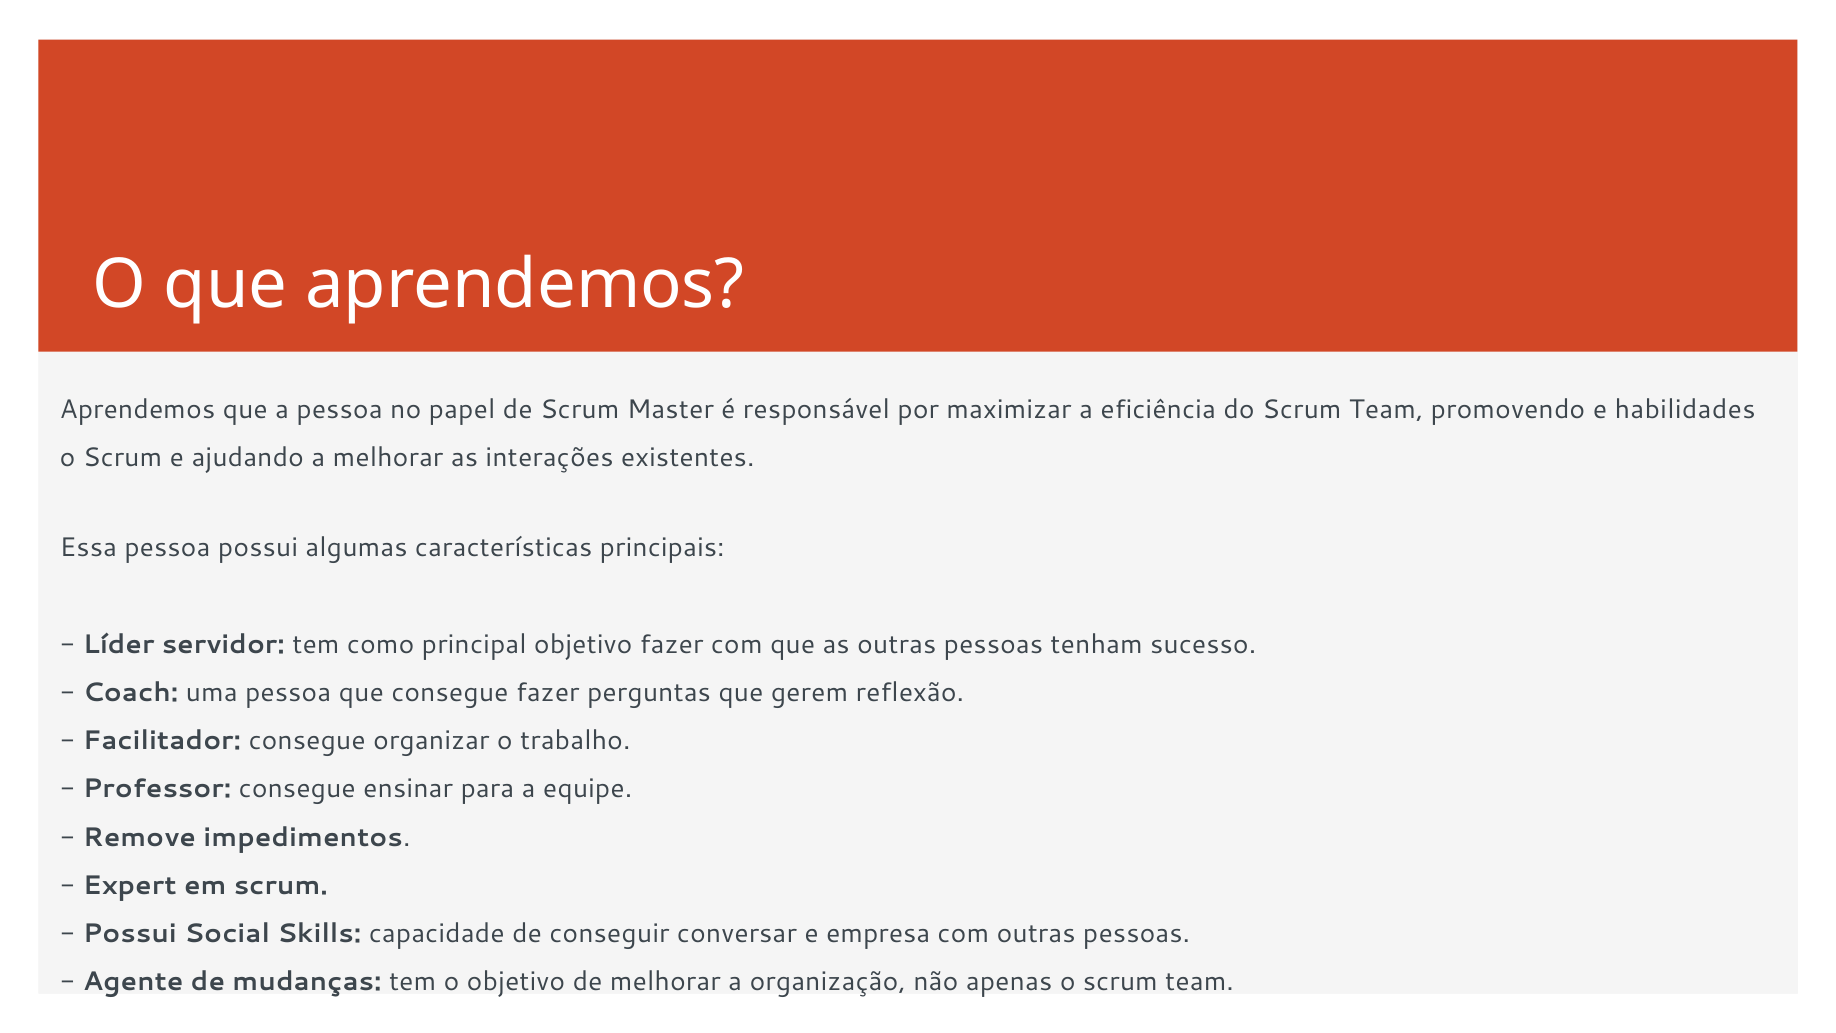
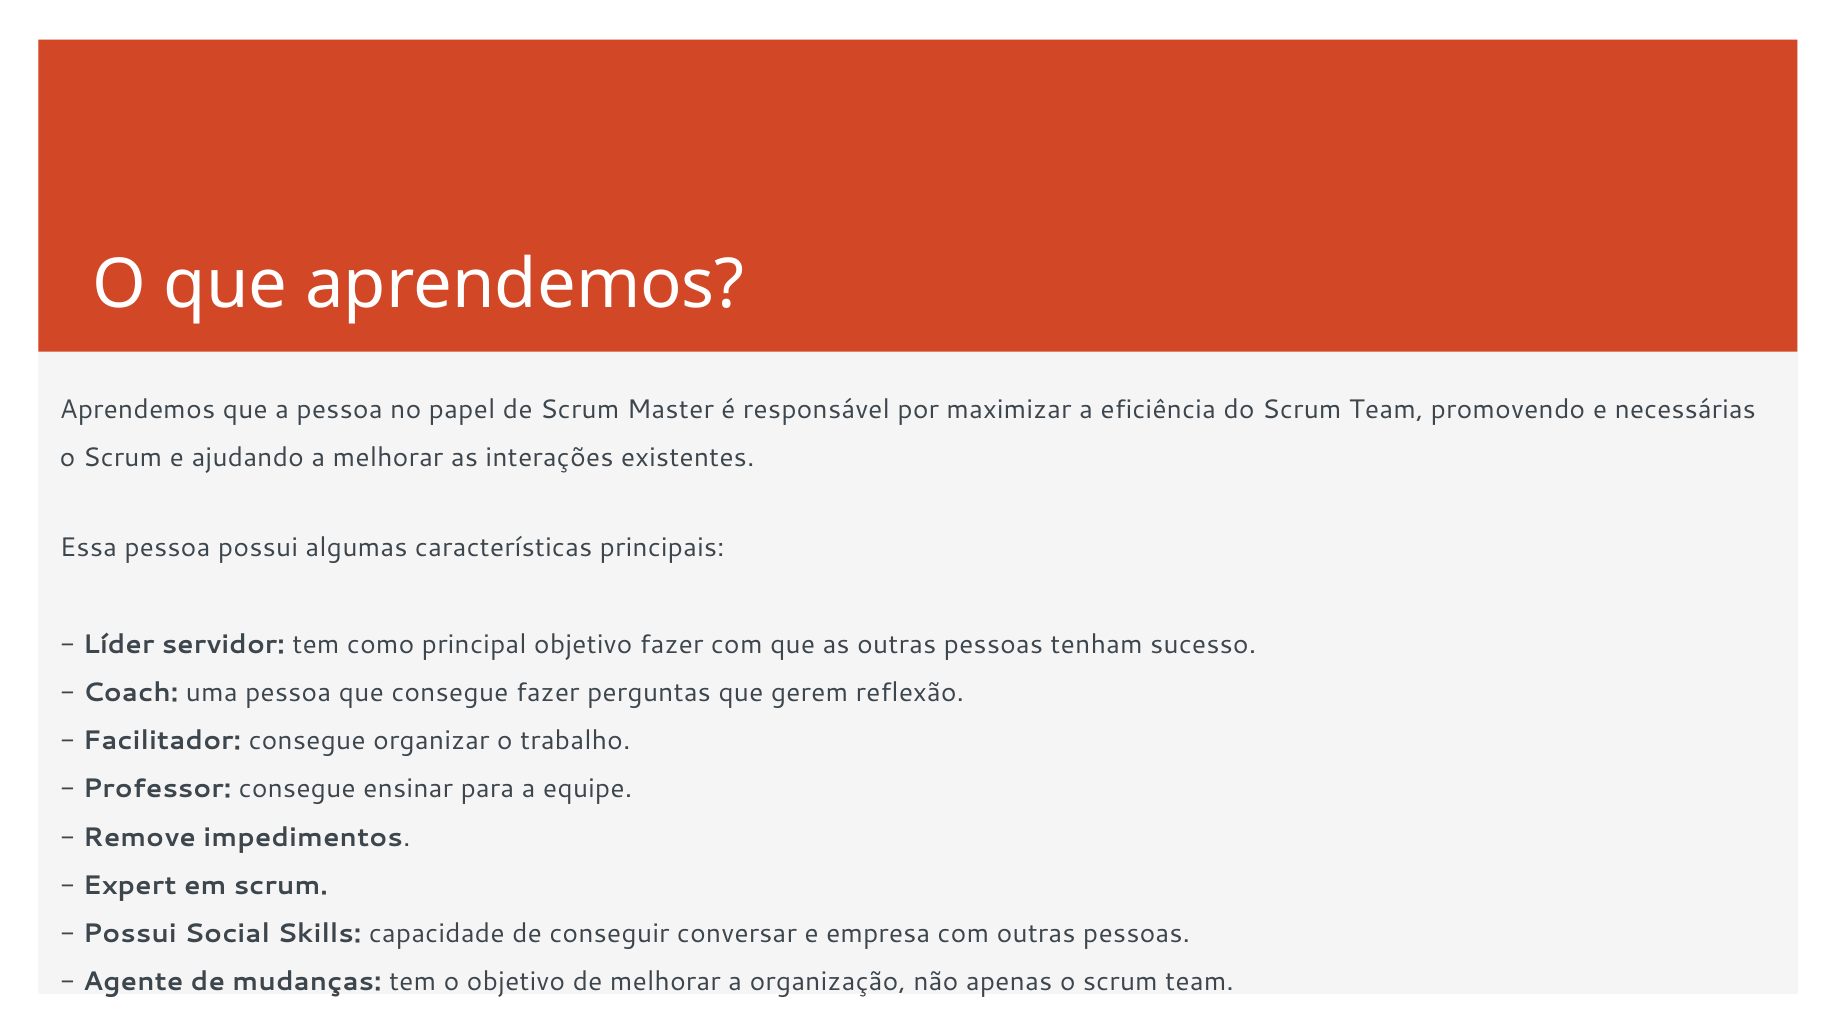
habilidades: habilidades -> necessárias (1685, 409)
